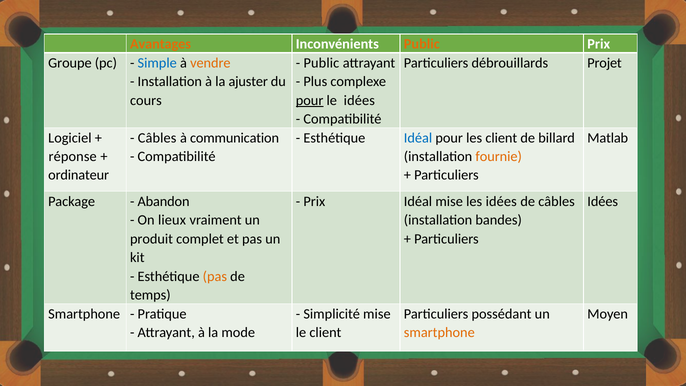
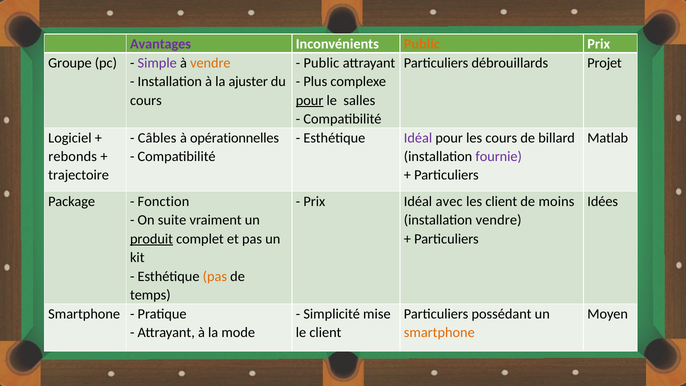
Avantages colour: orange -> purple (161, 44)
Simple colour: blue -> purple (157, 63)
le idées: idées -> salles (359, 100)
communication: communication -> opérationnelles (235, 138)
Idéal colour: blue -> purple (418, 138)
les client: client -> cours (501, 138)
réponse: réponse -> rebonds (73, 156)
fournie colour: orange -> purple (499, 156)
ordinateur: ordinateur -> trajectoire (79, 175)
Abandon: Abandon -> Fonction (163, 201)
Idéal mise: mise -> avec (449, 201)
les idées: idées -> client (501, 201)
de câbles: câbles -> moins (556, 201)
lieux: lieux -> suite (172, 220)
installation bandes: bandes -> vendre (499, 220)
produit underline: none -> present (151, 239)
